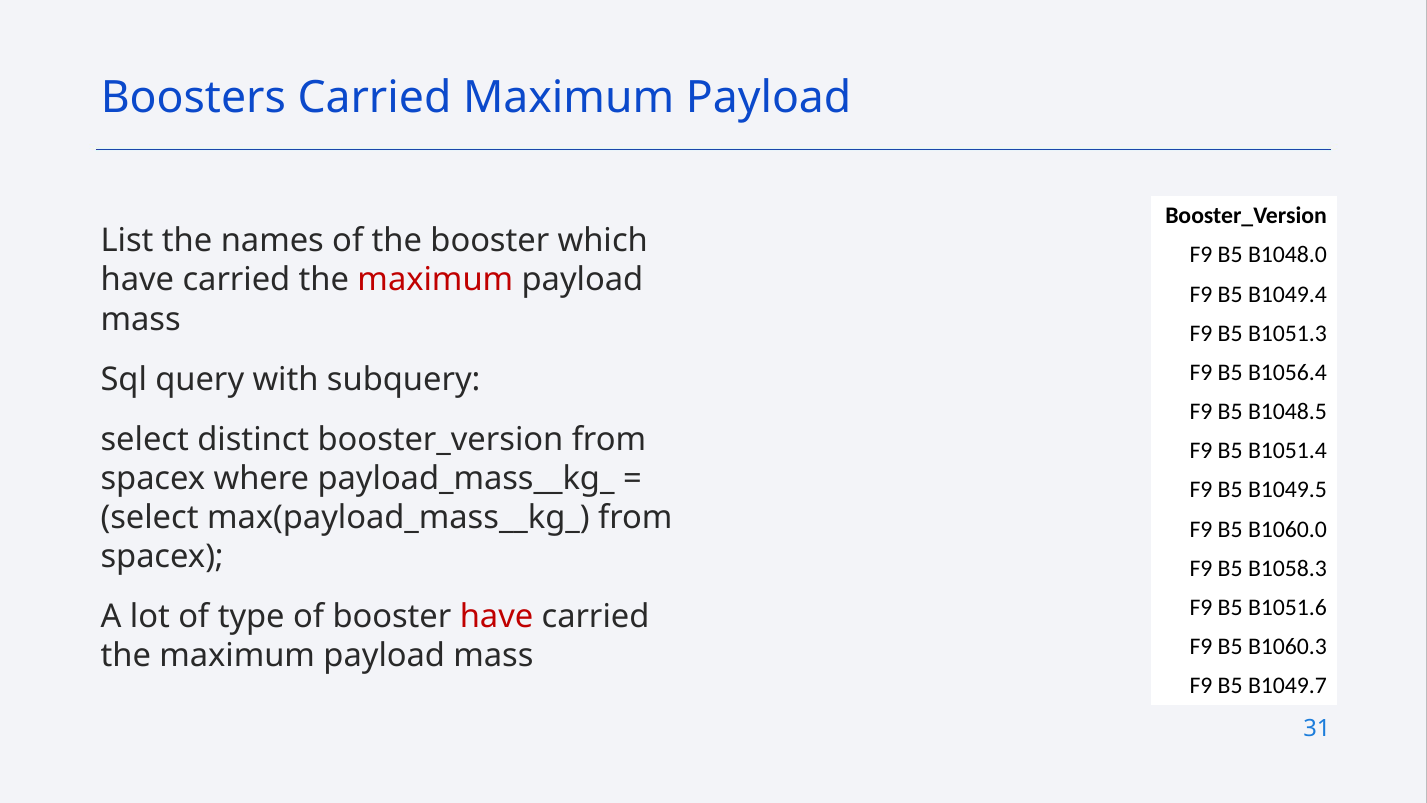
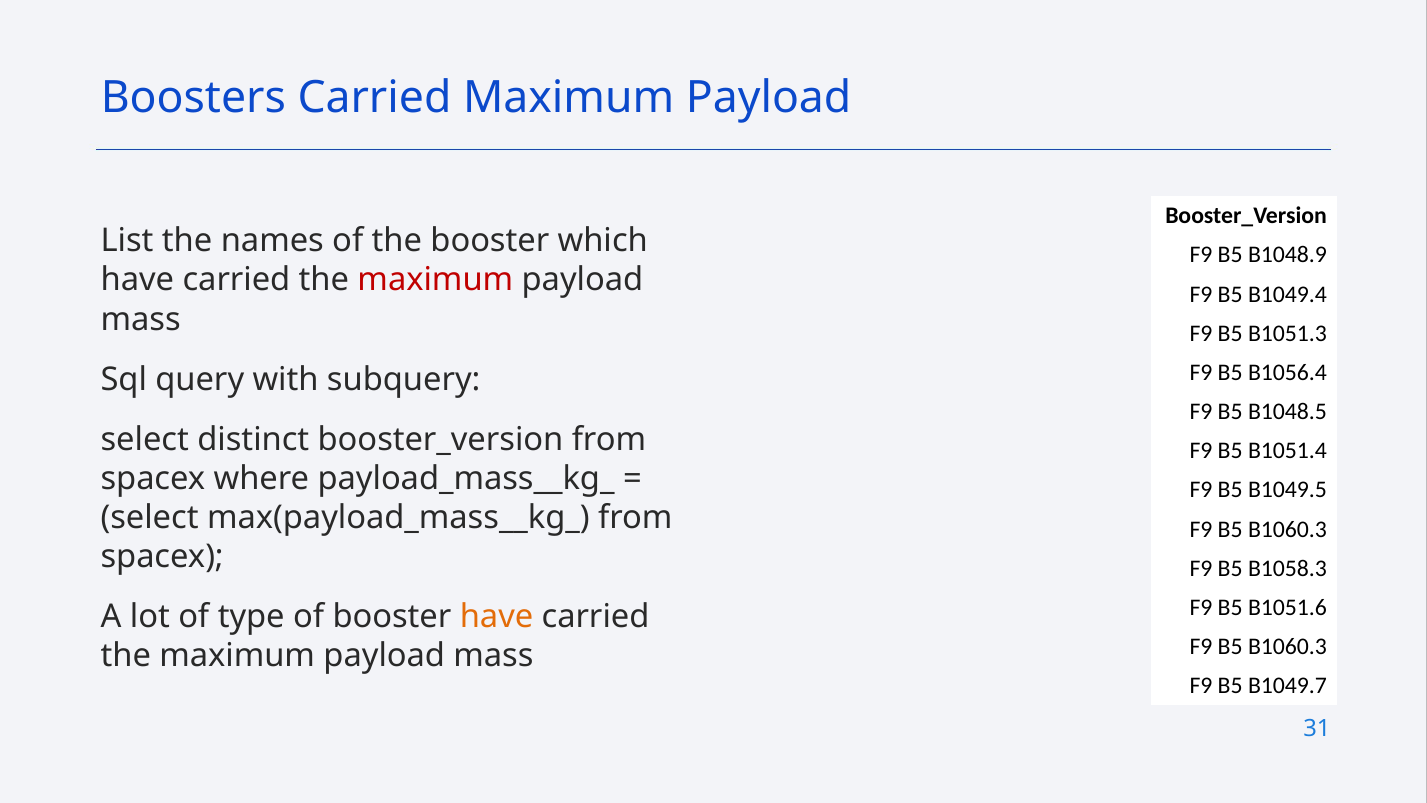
B1048.0: B1048.0 -> B1048.9 (1287, 255)
B1060.0: B1060.0 -> B1060.3 (1287, 529)
have colour: red -> orange (497, 617)
